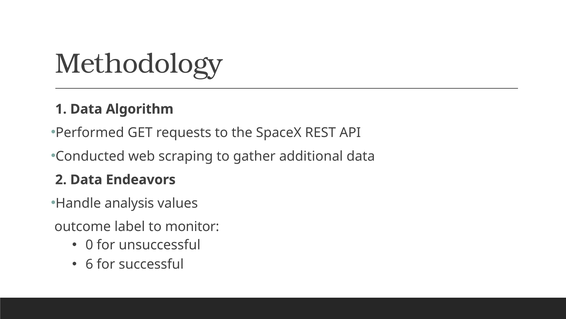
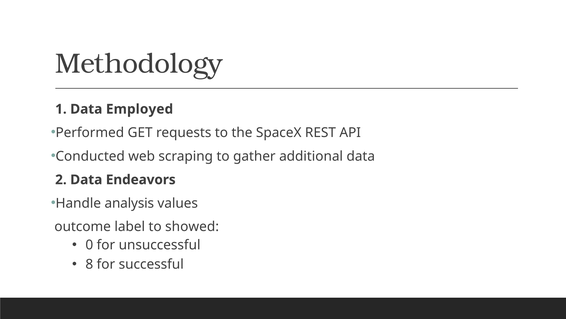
Algorithm: Algorithm -> Employed (140, 109)
monitor: monitor -> showed (192, 226)
6: 6 -> 8 (89, 264)
